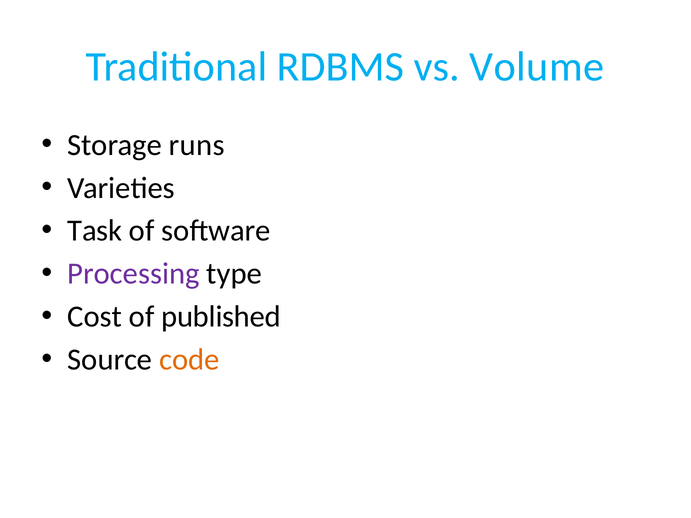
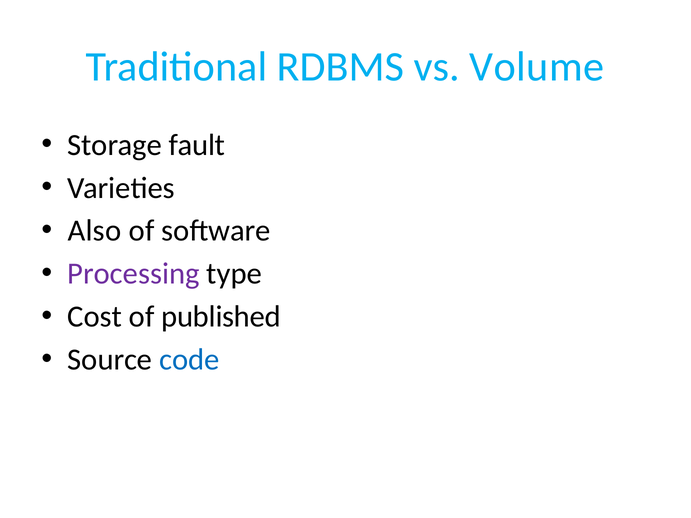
runs: runs -> fault (197, 145)
Task: Task -> Also (94, 231)
code colour: orange -> blue (189, 360)
